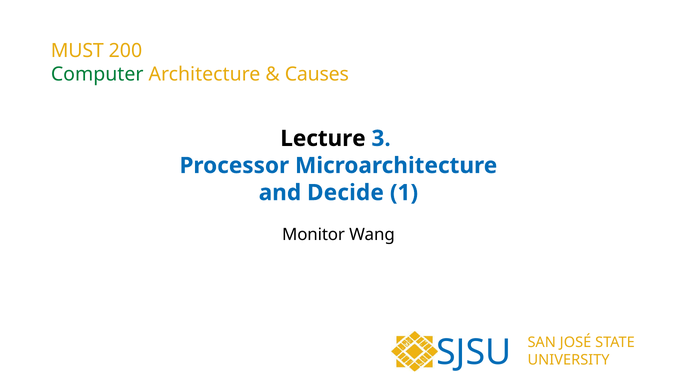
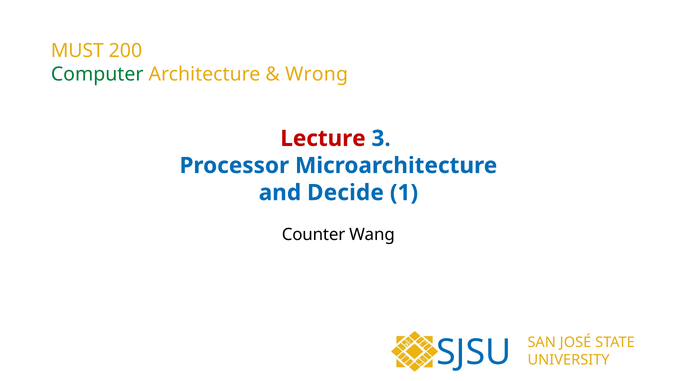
Causes: Causes -> Wrong (317, 74)
Lecture colour: black -> red (323, 138)
Monitor: Monitor -> Counter (314, 235)
